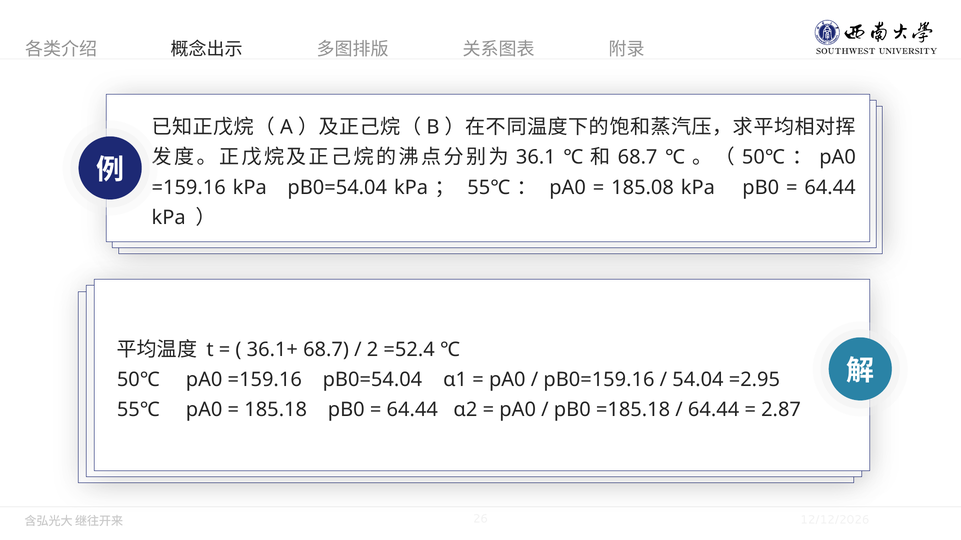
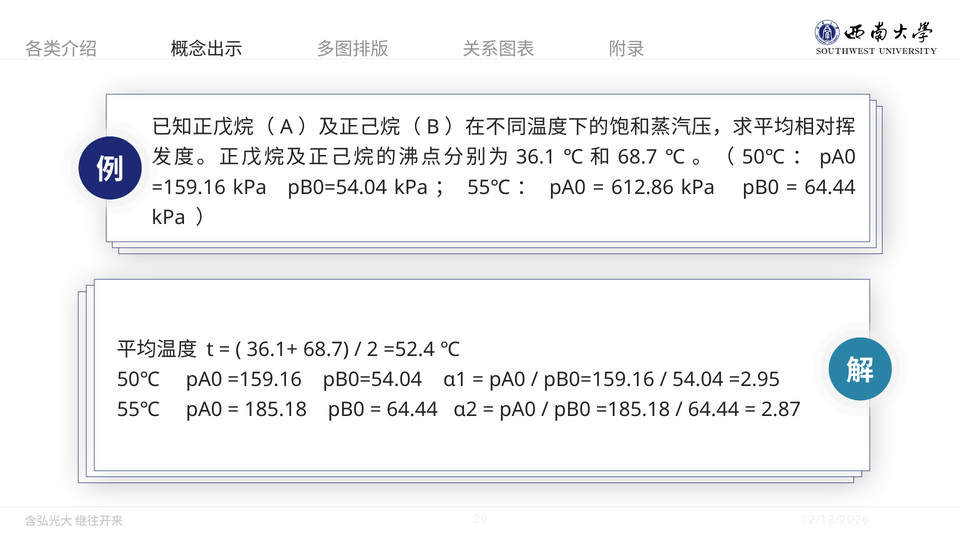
185.08: 185.08 -> 612.86 (643, 188)
